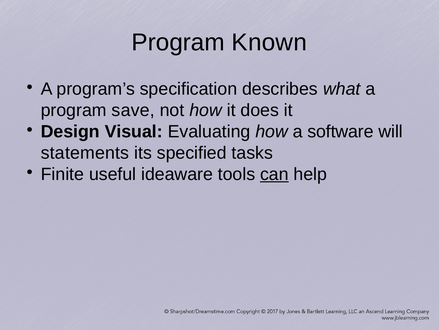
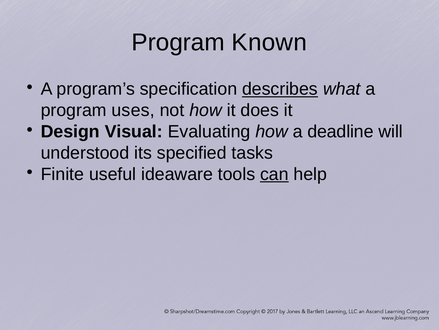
describes underline: none -> present (280, 89)
save: save -> uses (133, 110)
software: software -> deadline (341, 131)
statements: statements -> understood (85, 153)
